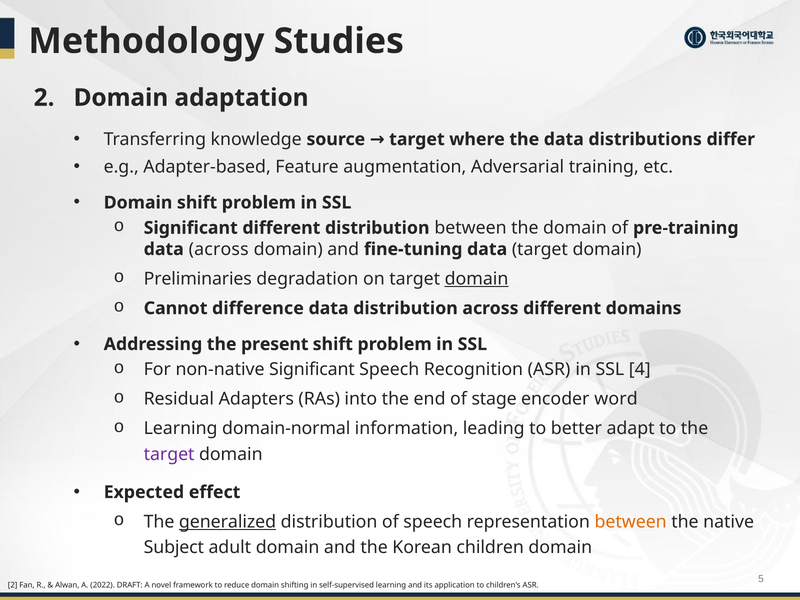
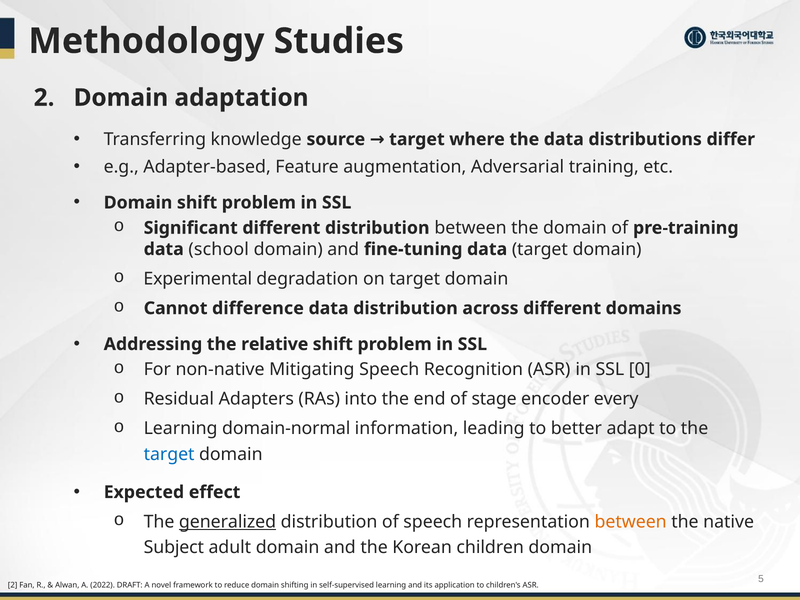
data across: across -> school (219, 249)
Preliminaries: Preliminaries -> Experimental (198, 279)
domain underline: present -> none (477, 279)
present: present -> relative (275, 344)
non-native Significant: Significant -> Mitigating (312, 370)
4: 4 -> 0 (640, 370)
word: word -> every (616, 399)
target colour: purple -> blue (169, 454)
